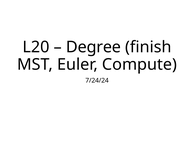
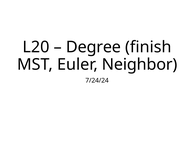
Compute: Compute -> Neighbor (140, 65)
